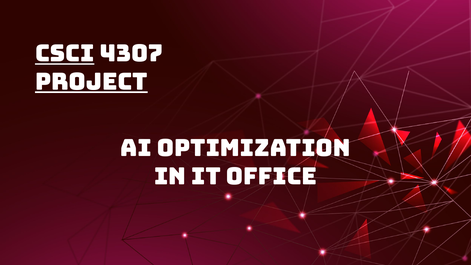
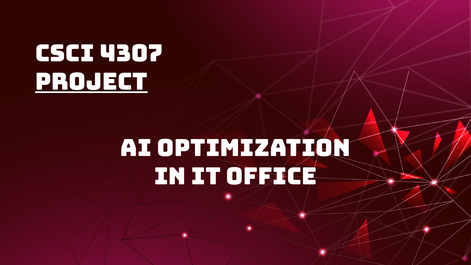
CSCI underline: present -> none (65, 54)
